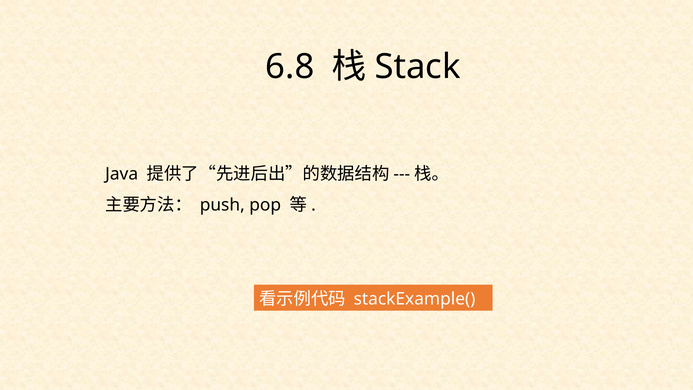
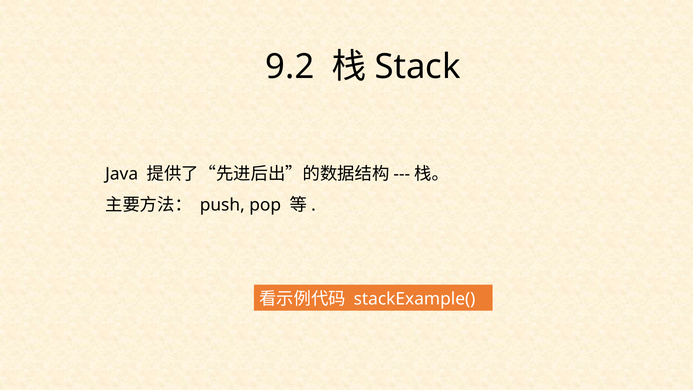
6.8: 6.8 -> 9.2 (290, 67)
